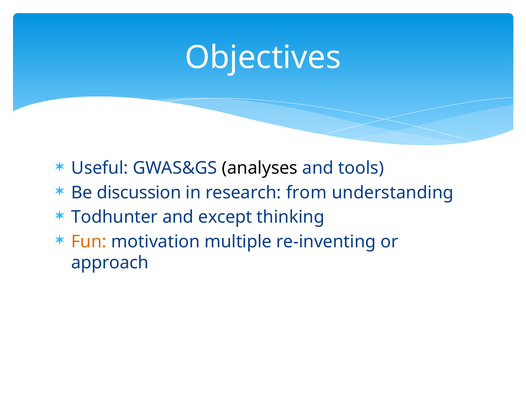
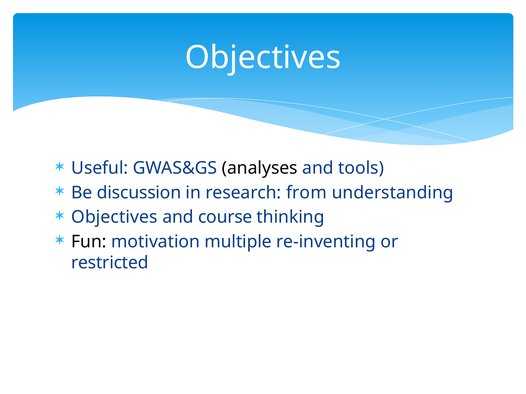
Todhunter: Todhunter -> Objectives (114, 217)
except: except -> course (225, 217)
Fun colour: orange -> black (89, 242)
approach: approach -> restricted (110, 263)
